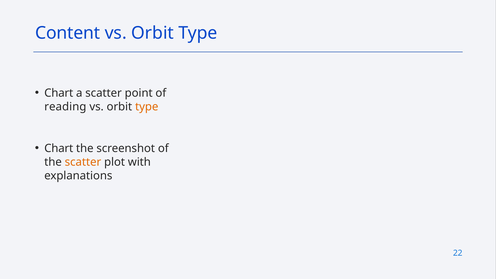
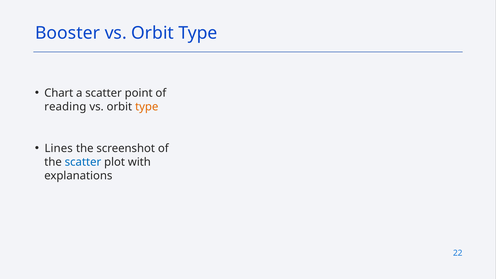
Content: Content -> Booster (68, 33)
Chart: Chart -> Lines (59, 148)
scatter colour: orange -> blue (83, 162)
